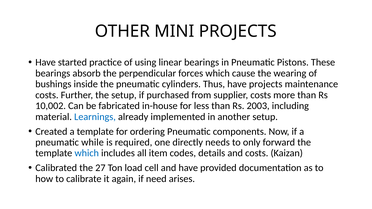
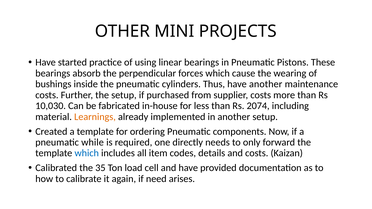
have projects: projects -> another (266, 84)
10,002: 10,002 -> 10,030 (51, 106)
2003: 2003 -> 2074 (258, 106)
Learnings colour: blue -> orange (95, 117)
27: 27 -> 35 (100, 168)
